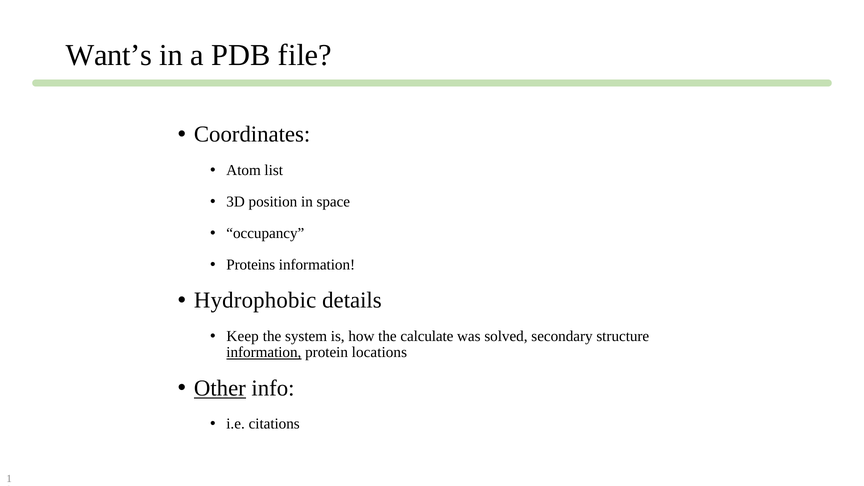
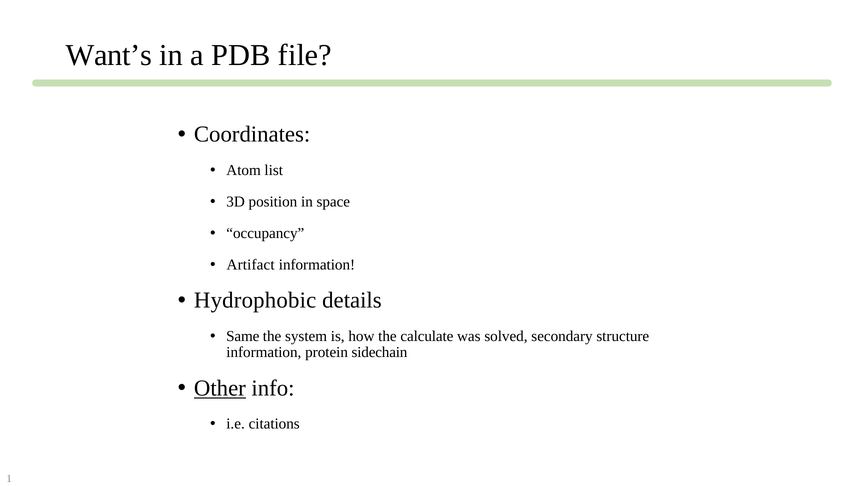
Proteins: Proteins -> Artifact (251, 265)
Keep: Keep -> Same (243, 336)
information underline: present -> none (264, 353)
locations: locations -> sidechain (380, 353)
